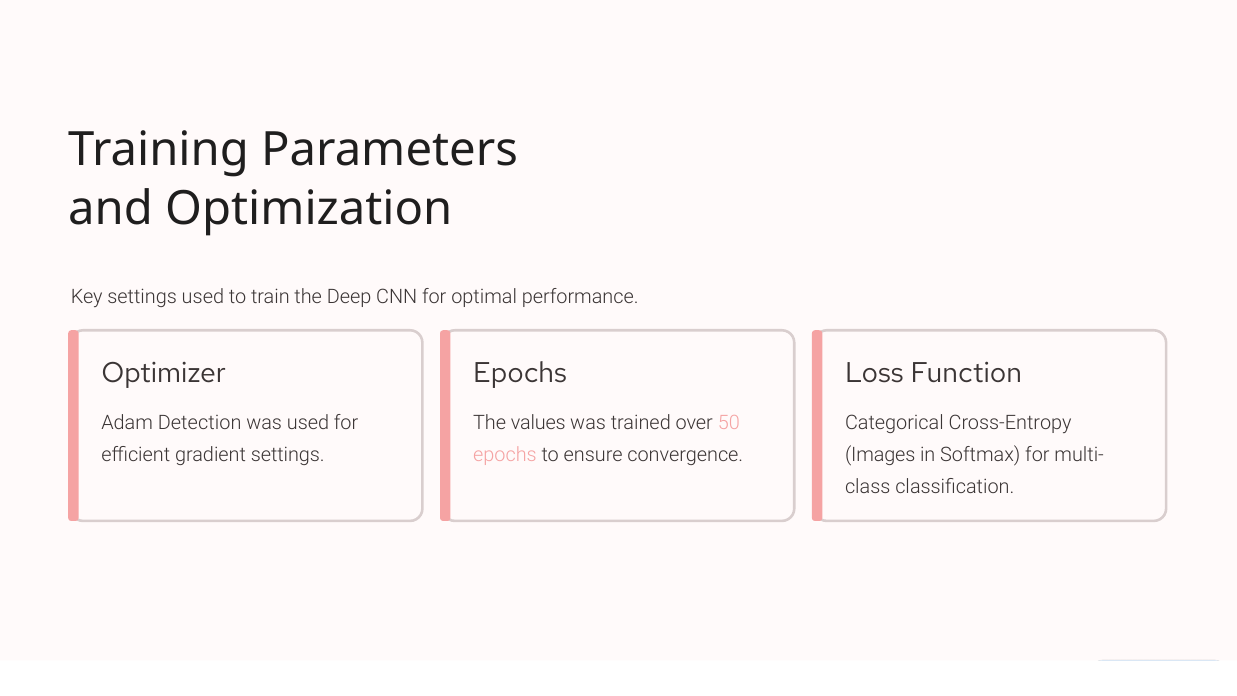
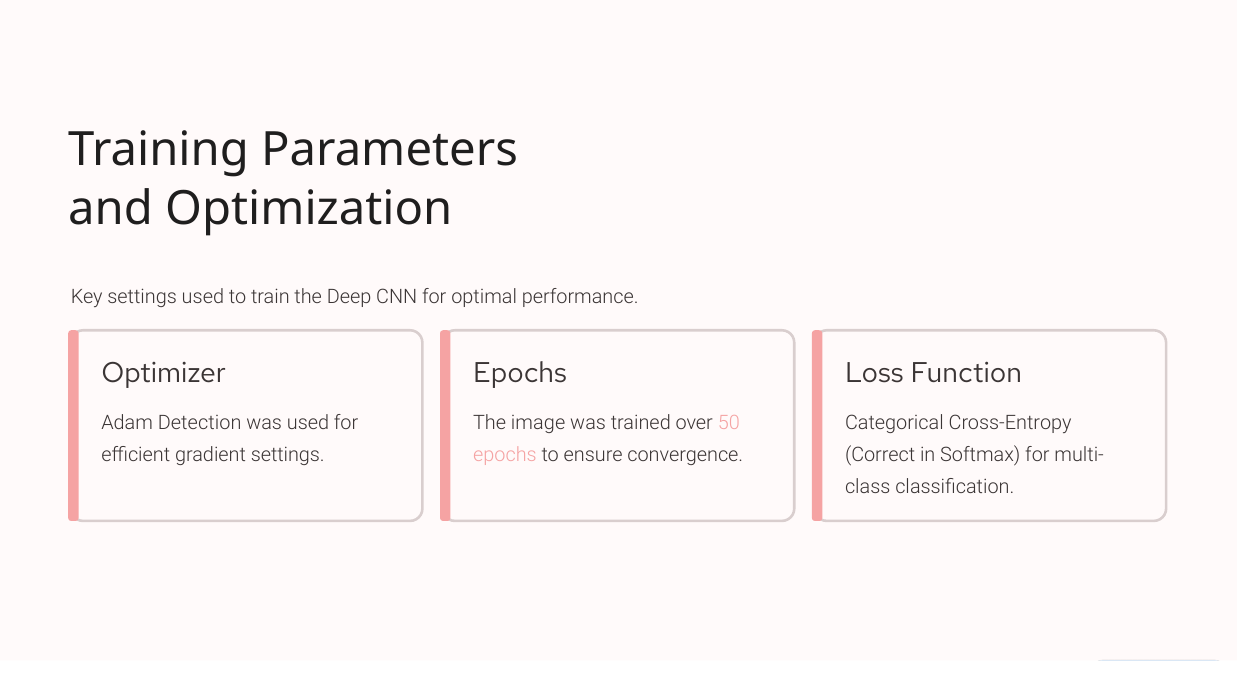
values: values -> image (538, 422)
Images: Images -> Correct (880, 455)
